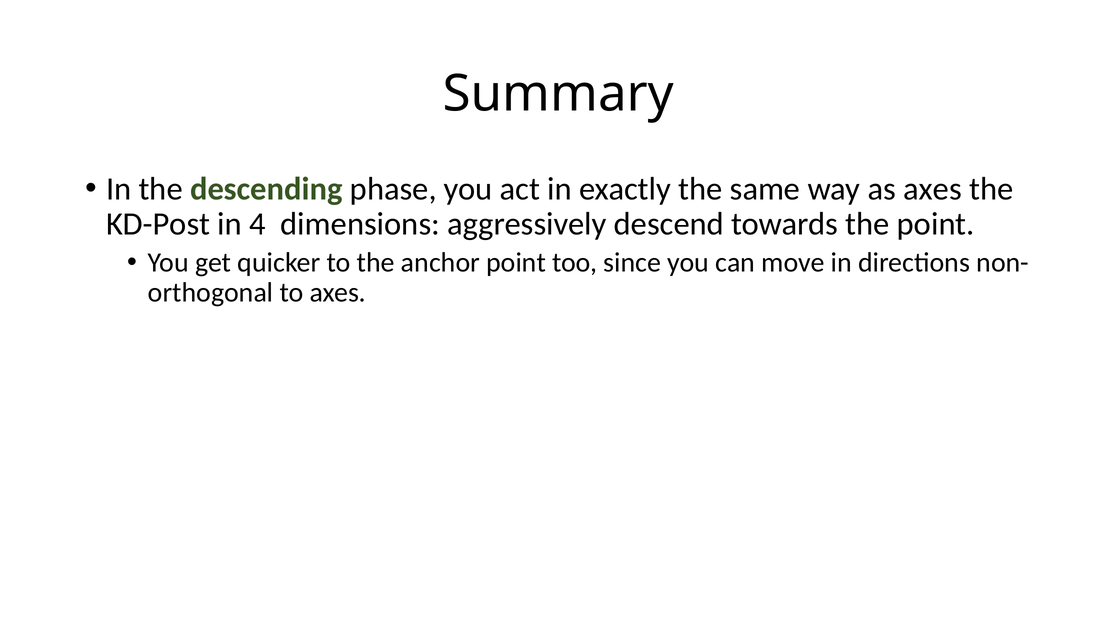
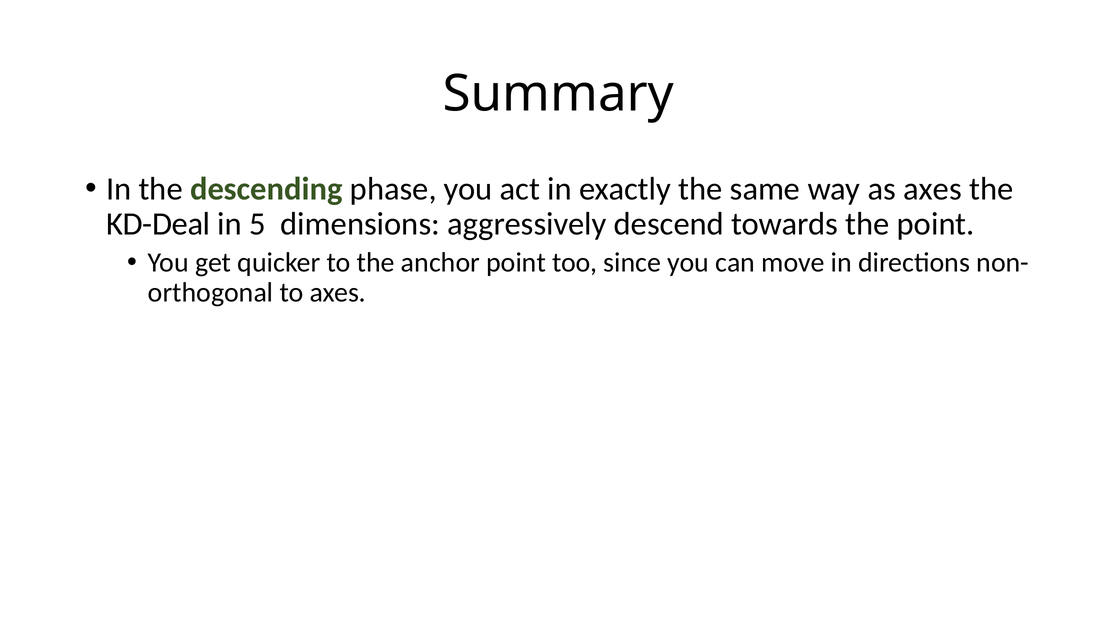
KD-Post: KD-Post -> KD-Deal (158, 224)
4: 4 -> 5 (257, 224)
